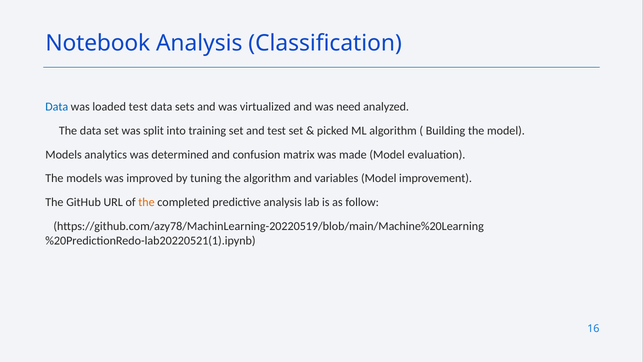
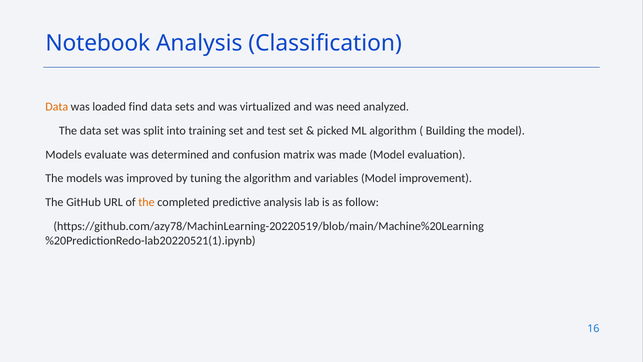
Data colour: blue -> orange (57, 107)
loaded test: test -> find (138, 107)
analytics: analytics -> evaluate (106, 154)
